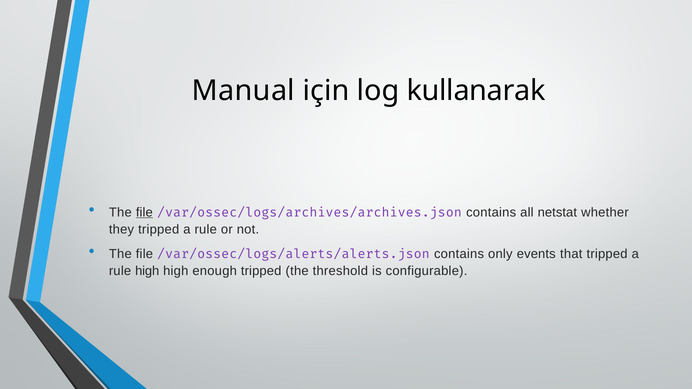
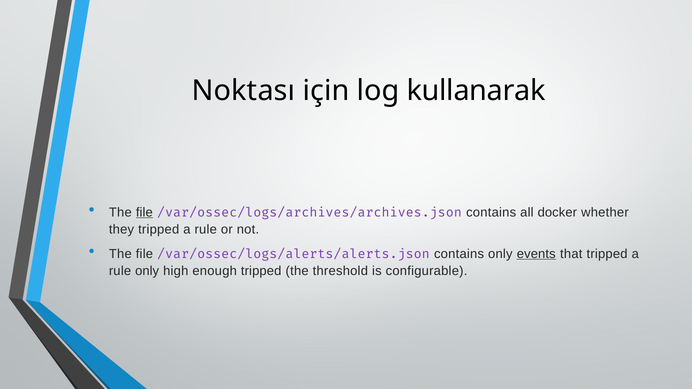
Manual: Manual -> Noktası (243, 91)
netstat: netstat -> docker (557, 212)
events underline: none -> present (536, 254)
rule high: high -> only (147, 271)
